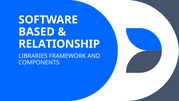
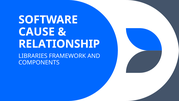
BASED: BASED -> CAUSE (37, 32)
